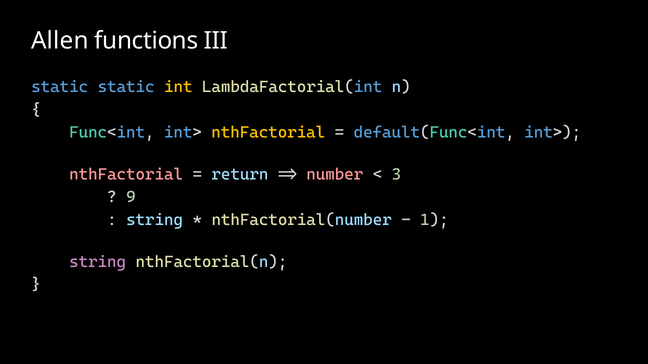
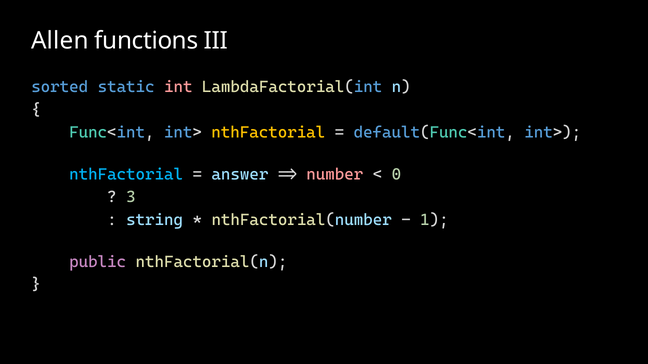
static: static -> sorted (60, 87)
int colour: yellow -> pink (178, 87)
nthFactorial colour: pink -> light blue (126, 175)
return: return -> answer (240, 175)
3: 3 -> 0 (396, 175)
9: 9 -> 3 (131, 197)
string: string -> public (98, 262)
